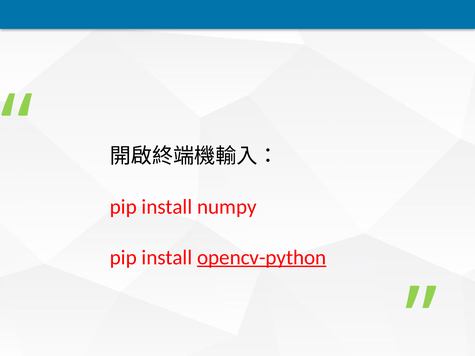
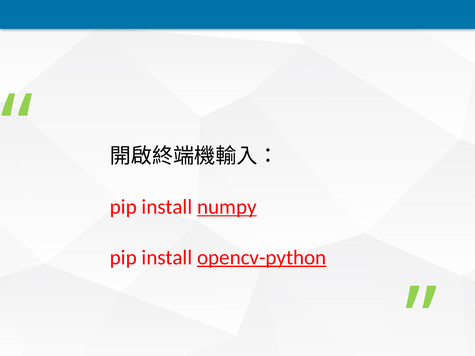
numpy underline: none -> present (227, 207)
